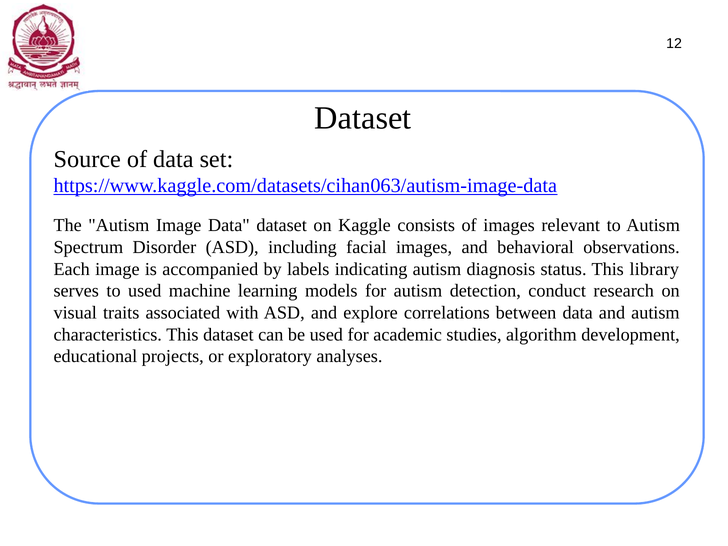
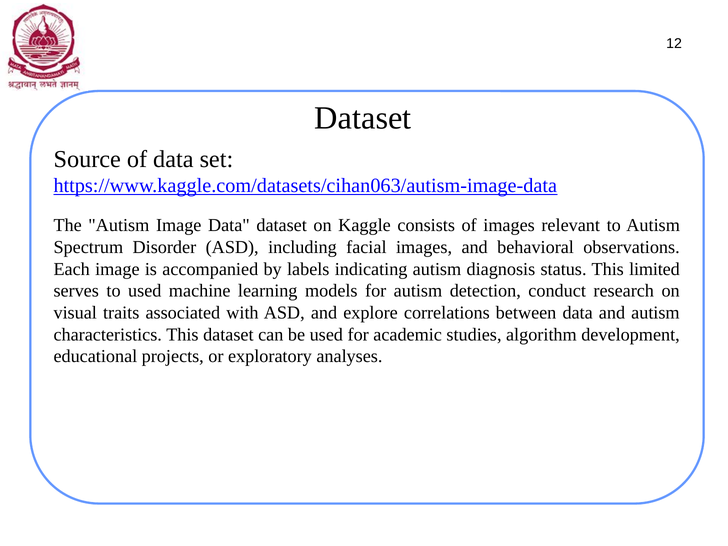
library: library -> limited (654, 269)
